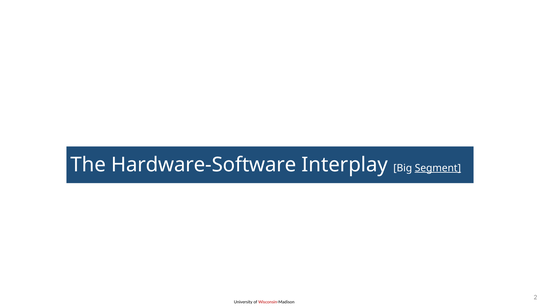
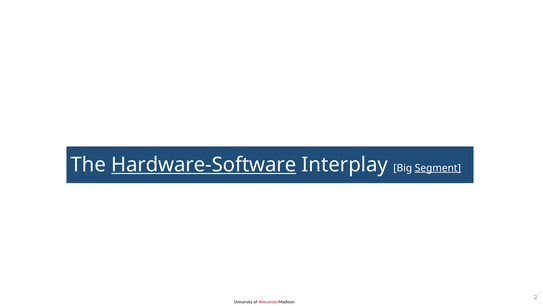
Hardware-Software underline: none -> present (204, 164)
